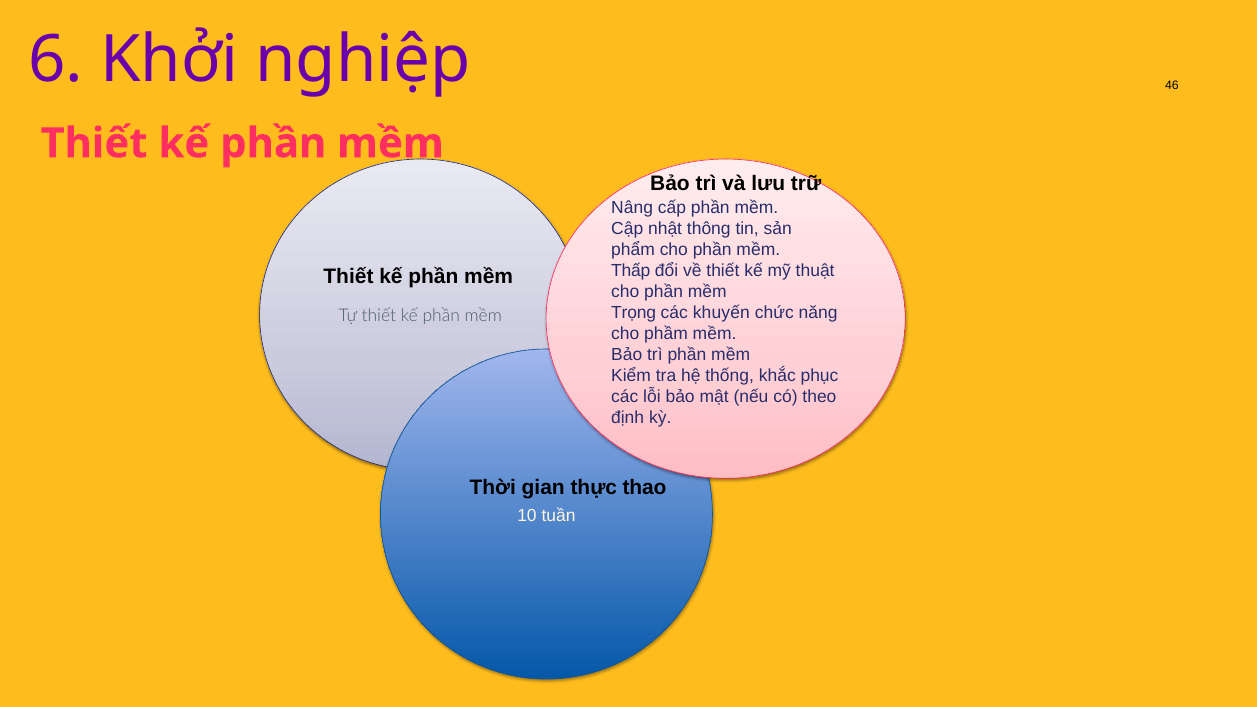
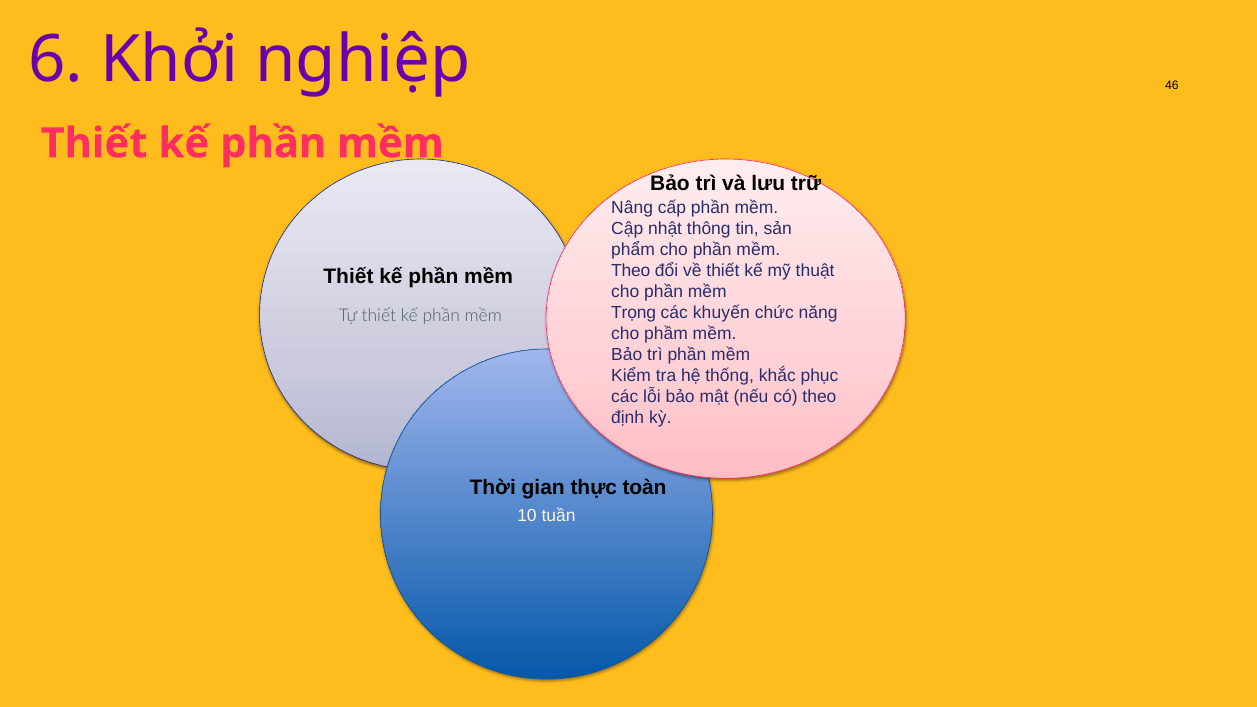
Thấp: Thấp -> Theo (631, 271)
thao: thao -> toàn (645, 487)
